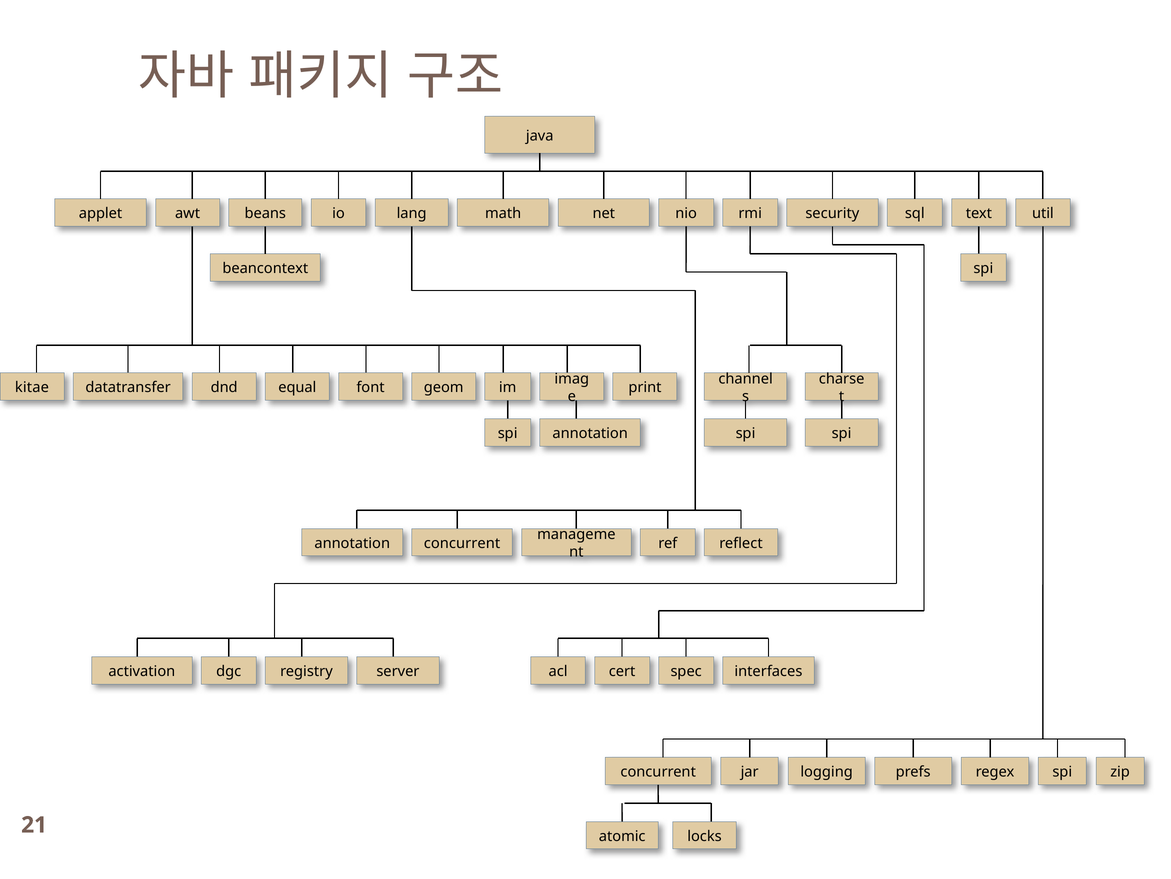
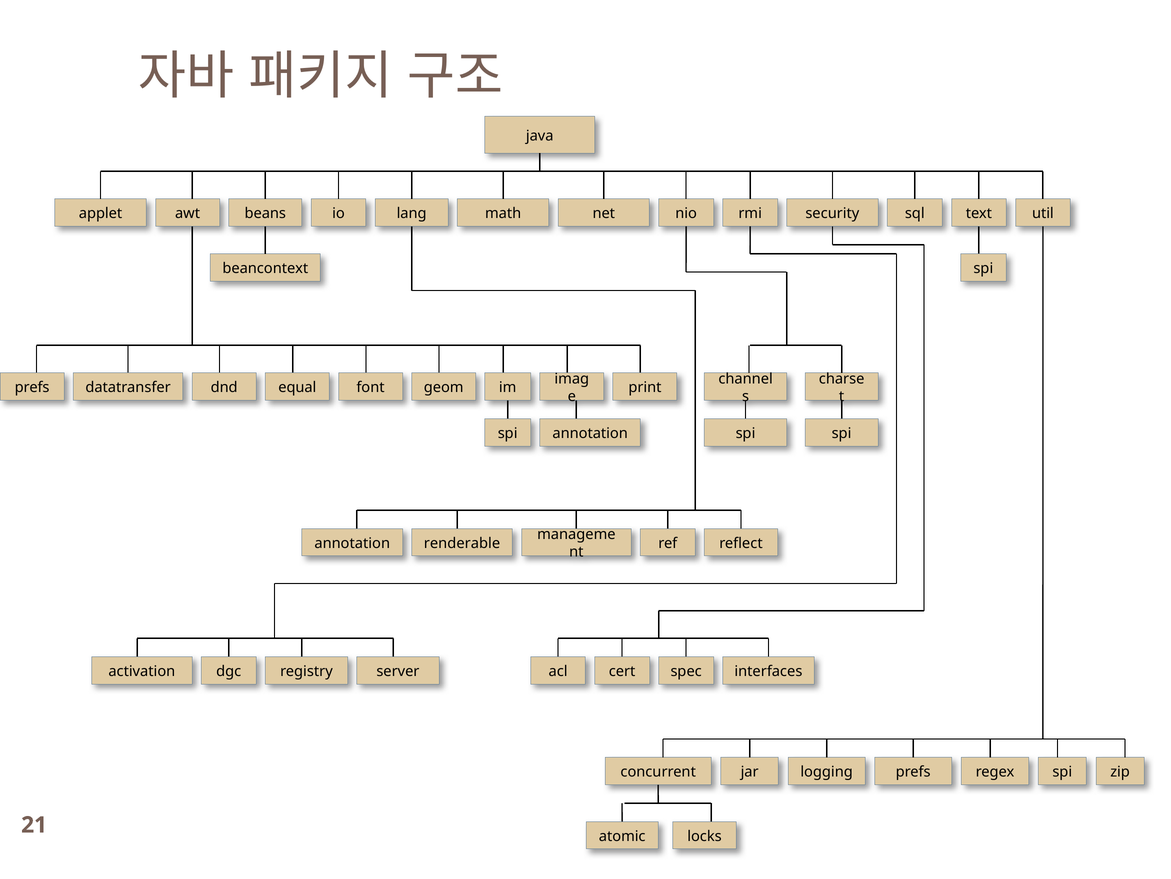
kitae: kitae -> prefs (32, 387)
annotation concurrent: concurrent -> renderable (462, 543)
